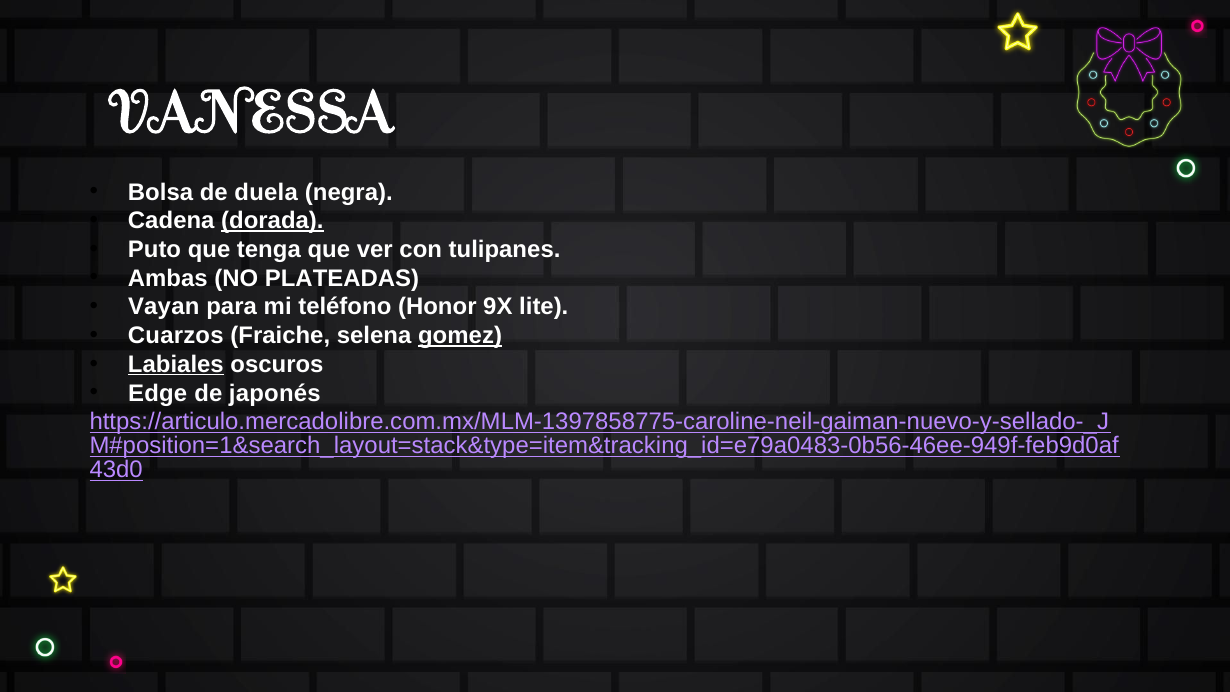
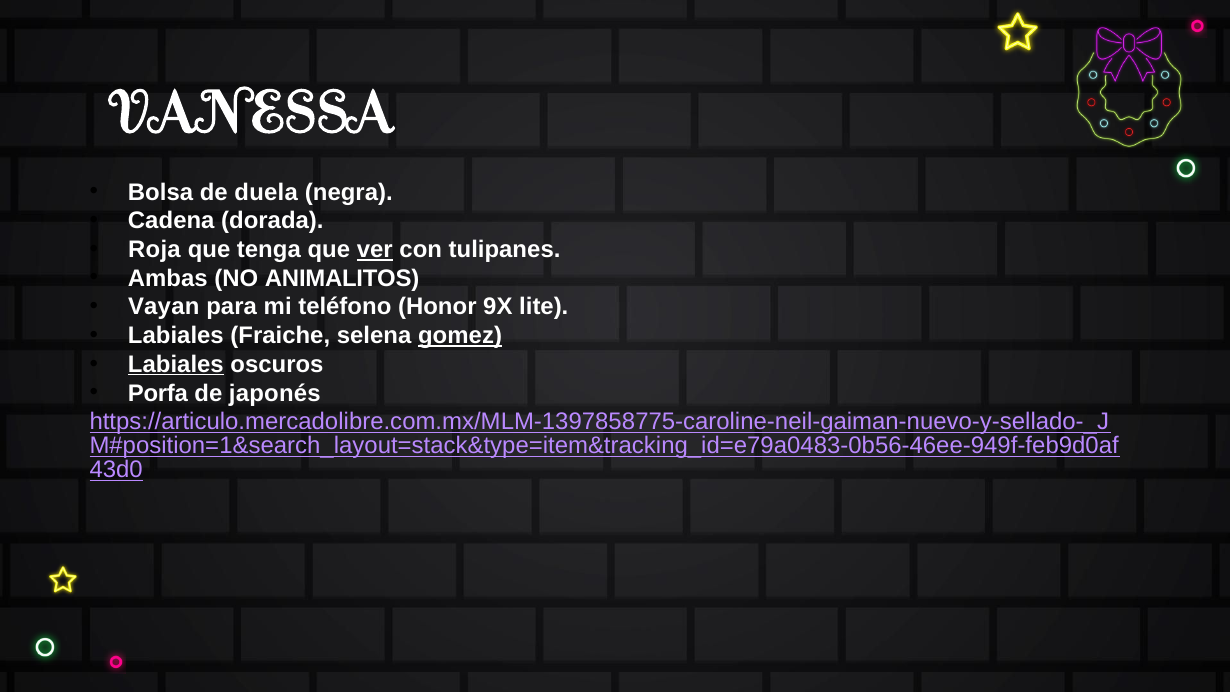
dorada underline: present -> none (272, 221)
Puto: Puto -> Roja (154, 250)
ver underline: none -> present (375, 250)
PLATEADAS: PLATEADAS -> ANIMALITOS (342, 278)
Cuarzos: Cuarzos -> Labiales (176, 336)
Edge: Edge -> Porfa (158, 393)
